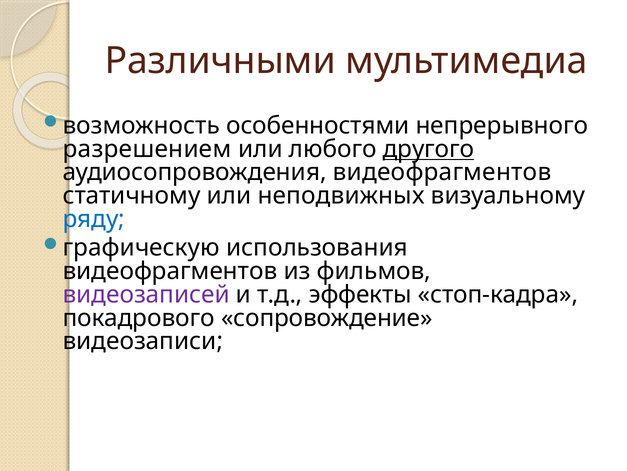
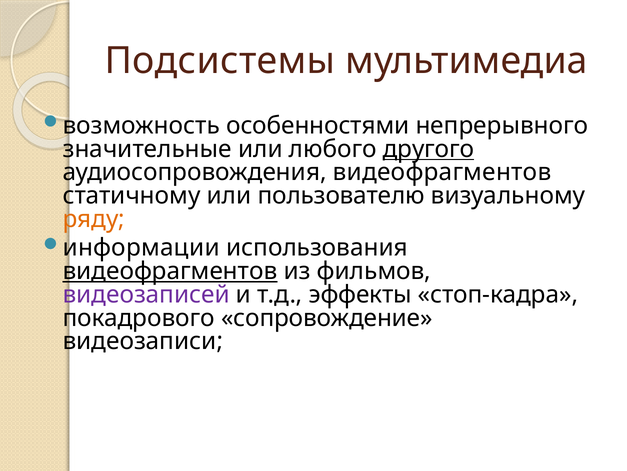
Различными: Различными -> Подсистемы (220, 61)
разрешением: разрешением -> значительные (147, 149)
неподвижных: неподвижных -> пользователю (341, 195)
ряду colour: blue -> orange (94, 219)
графическую: графическую -> информации (141, 247)
видеофрагментов underline: none -> present (170, 271)
